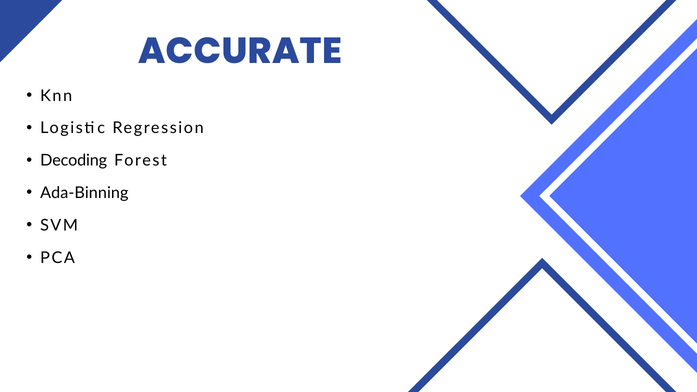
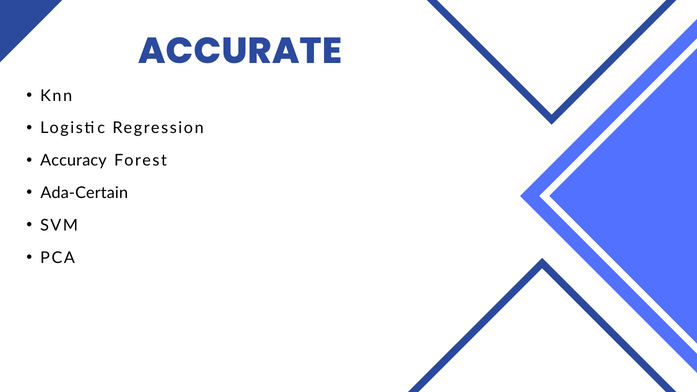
Decoding: Decoding -> Accuracy (73, 161)
Ada-Binning: Ada-Binning -> Ada-Certain (84, 193)
